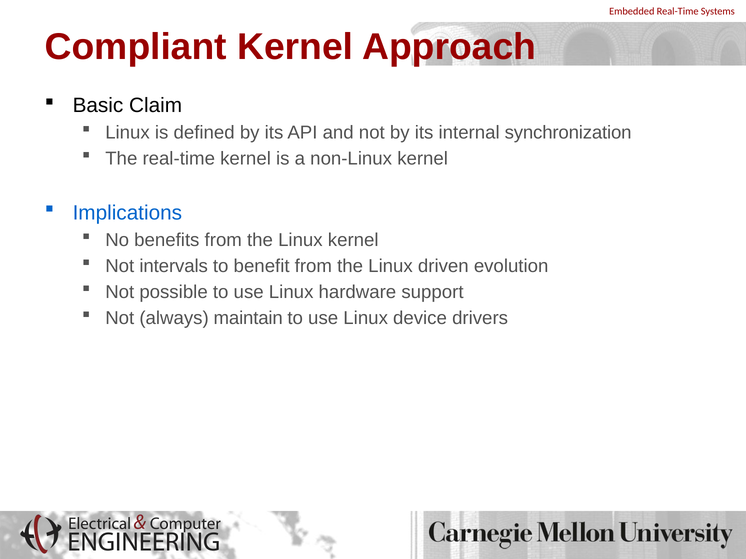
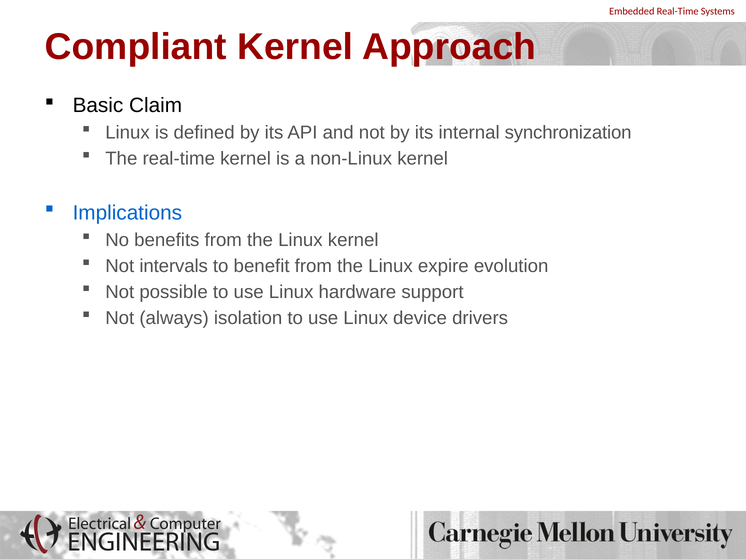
driven: driven -> expire (443, 266)
maintain: maintain -> isolation (248, 319)
